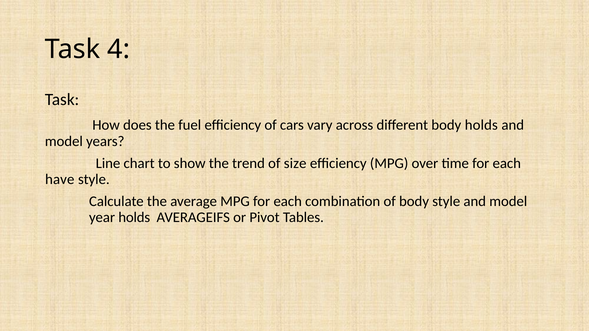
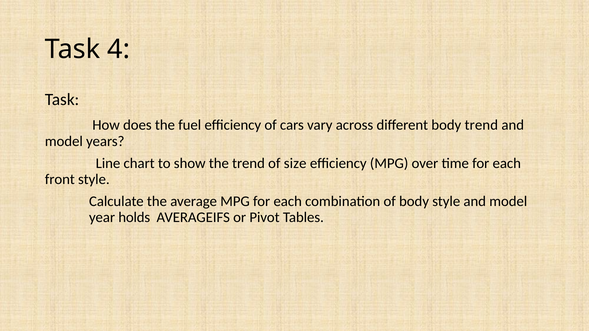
body holds: holds -> trend (481, 125)
have: have -> front (60, 179)
